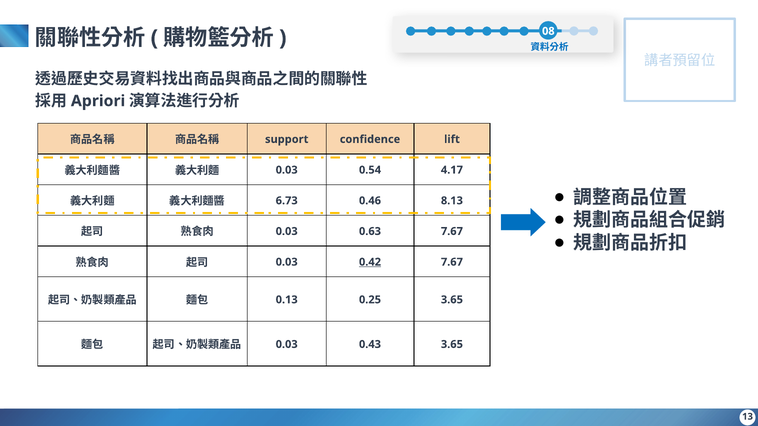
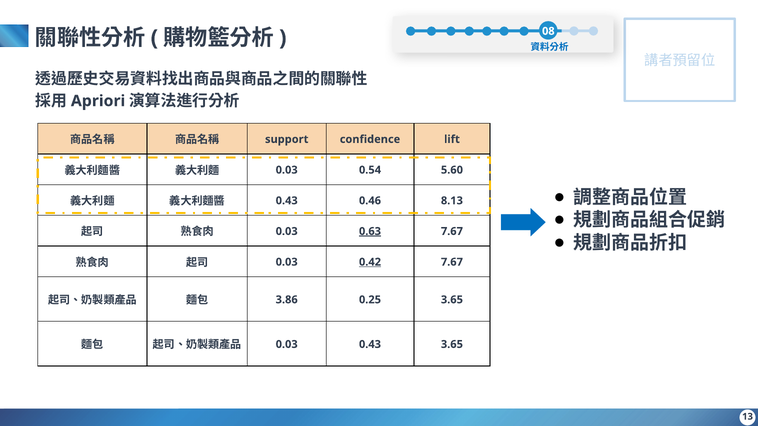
4.17: 4.17 -> 5.60 (452, 170)
6.73: 6.73 -> 0.43 (287, 201)
0.63 underline: none -> present (370, 232)
0.13: 0.13 -> 3.86 (287, 300)
